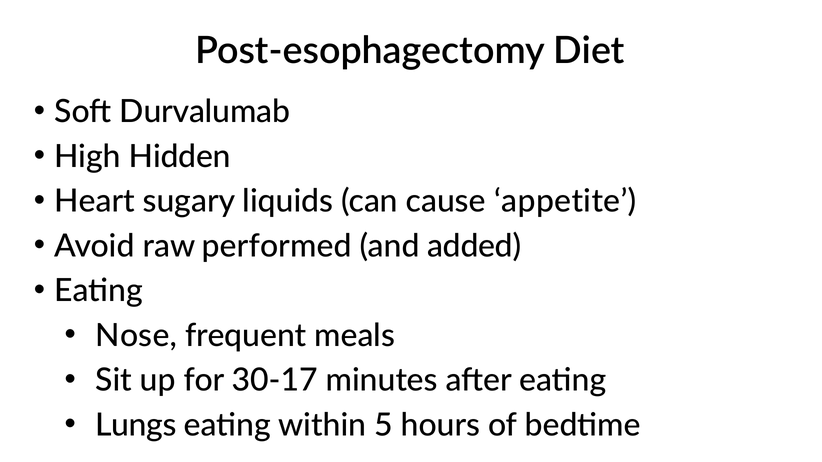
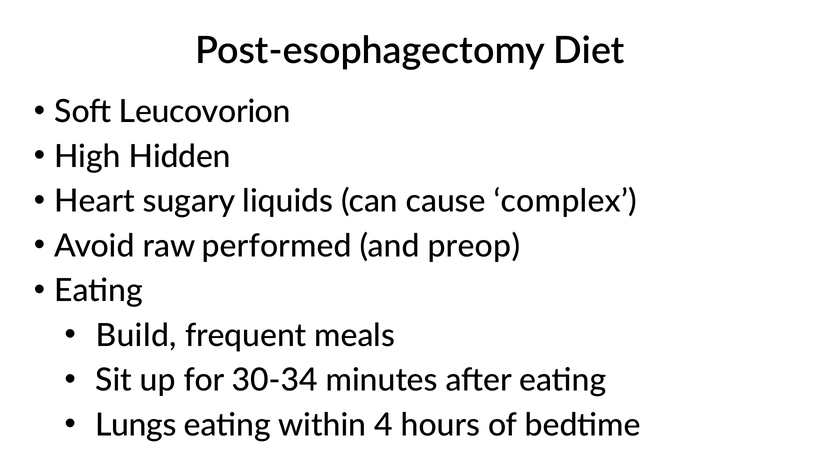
Durvalumab: Durvalumab -> Leucovorion (205, 112)
appetite: appetite -> complex (565, 201)
added: added -> preop (474, 246)
Nose: Nose -> Build (136, 336)
30-17: 30-17 -> 30-34 (275, 381)
5: 5 -> 4 (383, 425)
